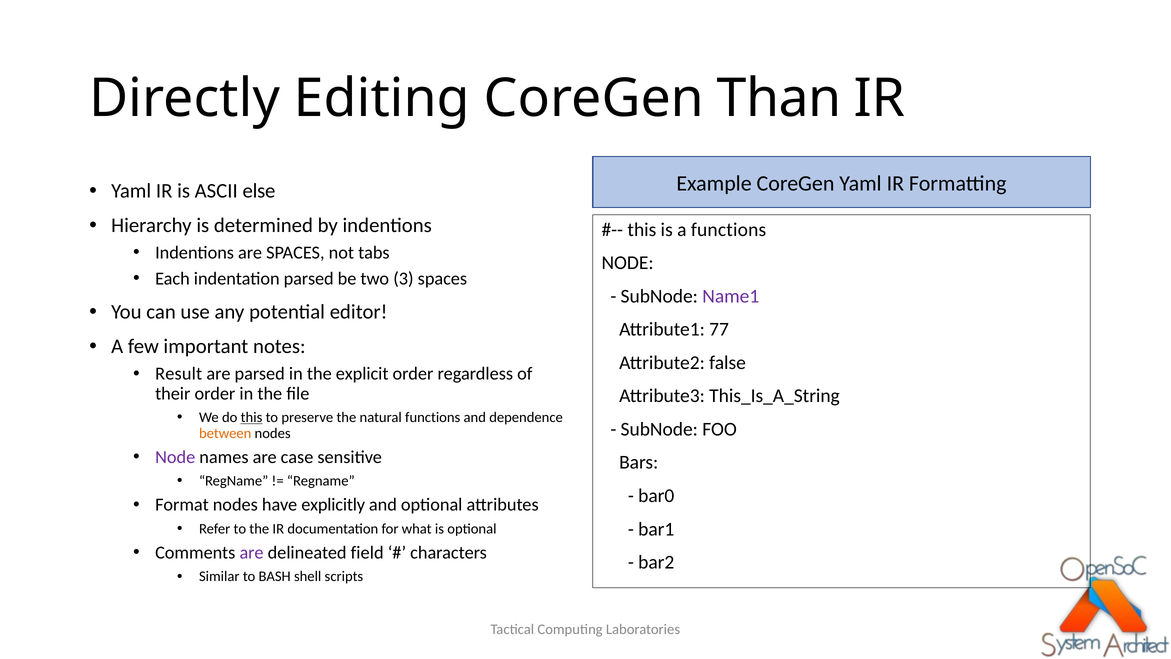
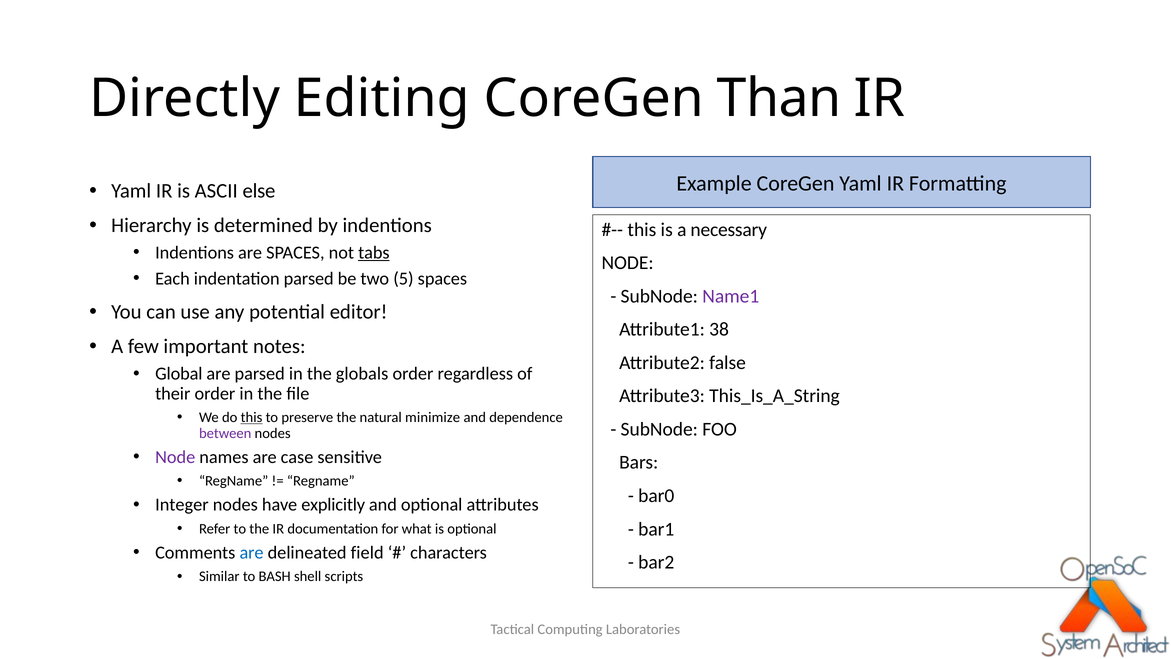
a functions: functions -> necessary (729, 229)
tabs underline: none -> present (374, 253)
3: 3 -> 5 (403, 278)
77: 77 -> 38 (719, 329)
Result: Result -> Global (179, 374)
explicit: explicit -> globals (362, 374)
natural functions: functions -> minimize (433, 417)
between colour: orange -> purple (225, 433)
Format: Format -> Integer (182, 505)
are colour: purple -> blue (252, 552)
